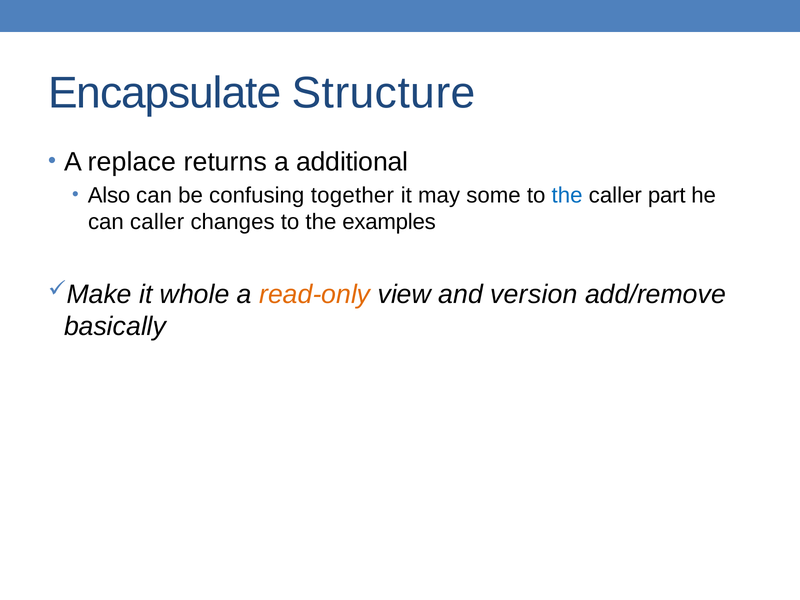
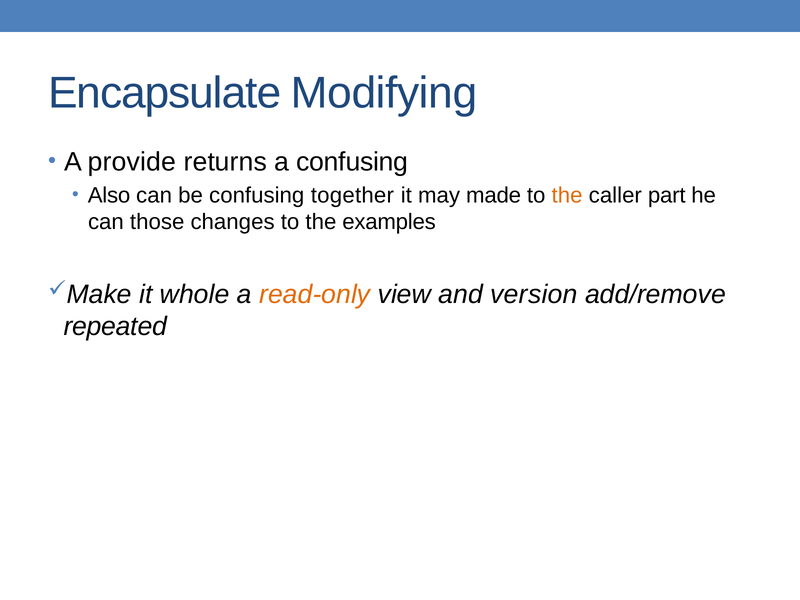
Structure: Structure -> Modifying (384, 93)
replace: replace -> provide (132, 162)
a additional: additional -> confusing (352, 162)
some: some -> made (494, 195)
the colour: blue -> orange (567, 195)
can caller: caller -> those (157, 222)
basically: basically -> repeated (115, 326)
